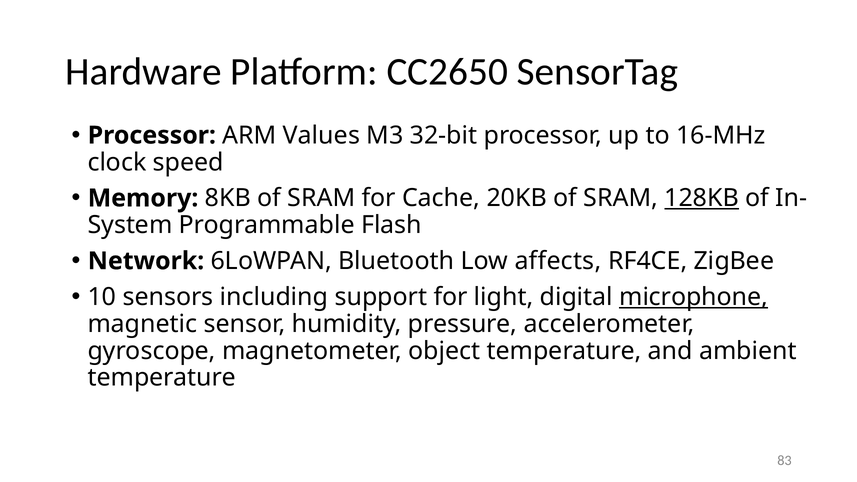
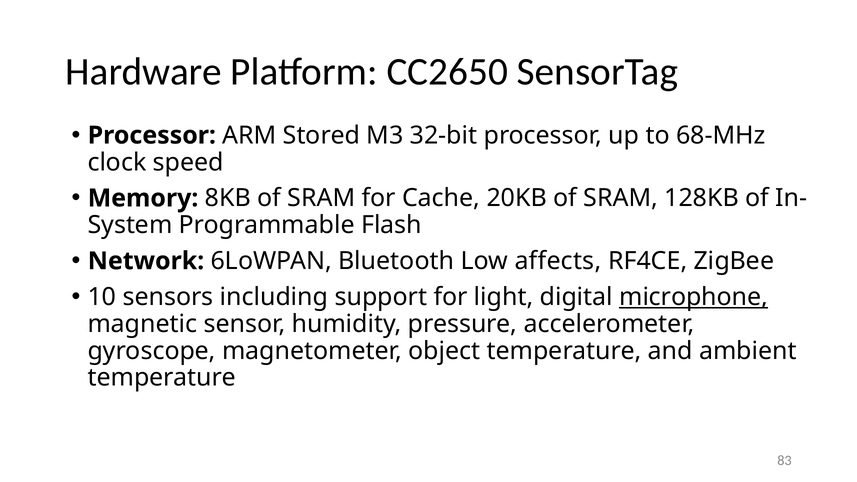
Values: Values -> Stored (322, 135)
16-MHz: 16-MHz -> 68-MHz (721, 135)
128KB underline: present -> none (702, 198)
